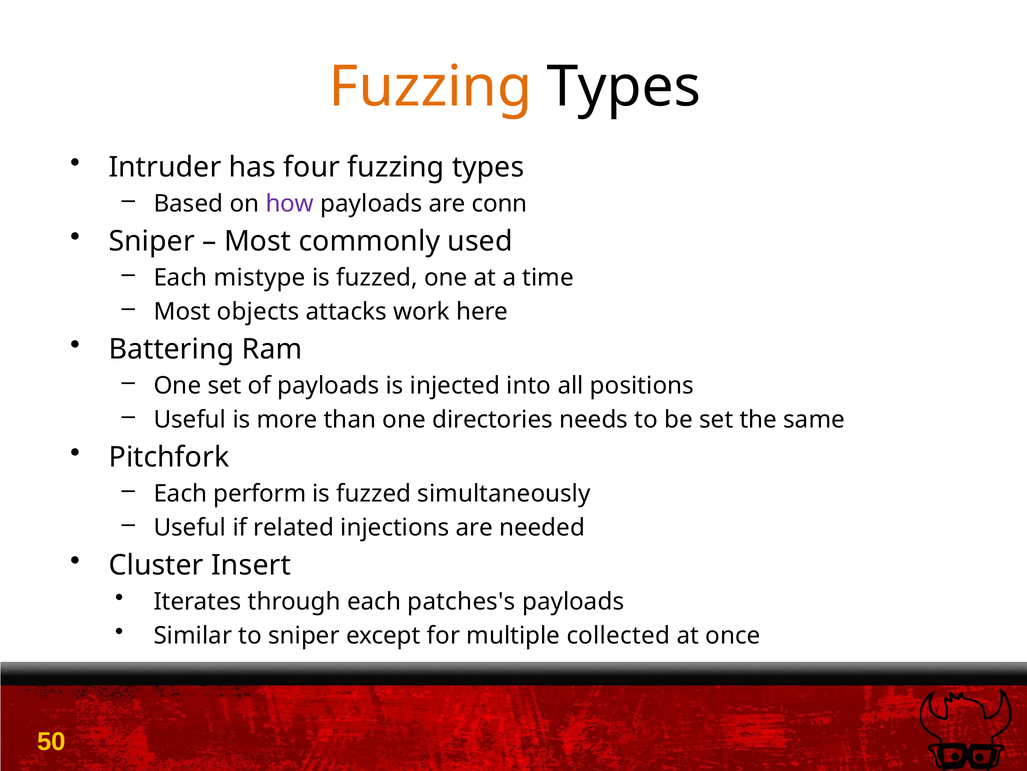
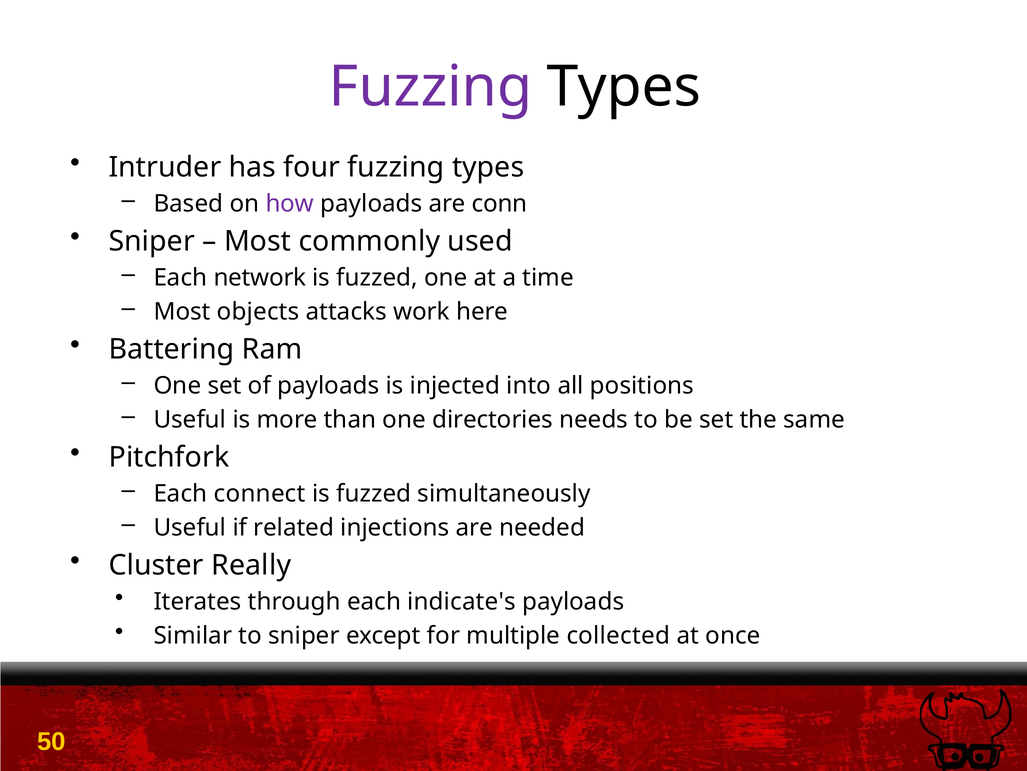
Fuzzing colour: orange -> purple (431, 87)
mistype: mistype -> network (260, 277)
perform: perform -> connect (260, 493)
Insert: Insert -> Really (251, 565)
patches's: patches's -> indicate's (462, 601)
